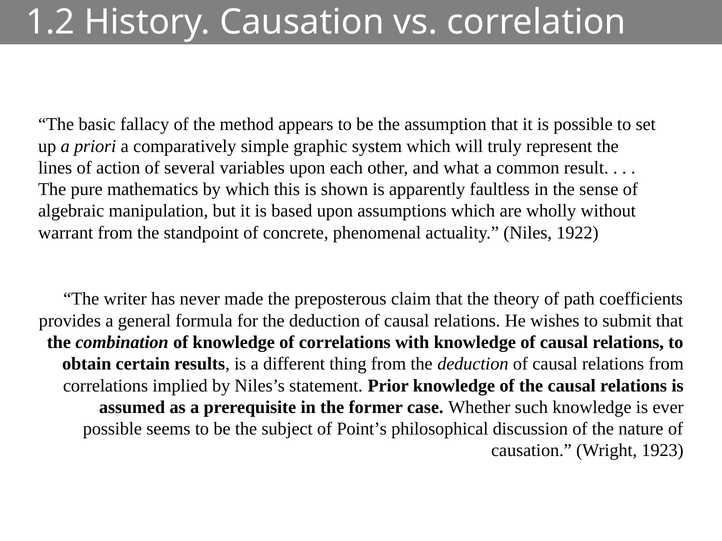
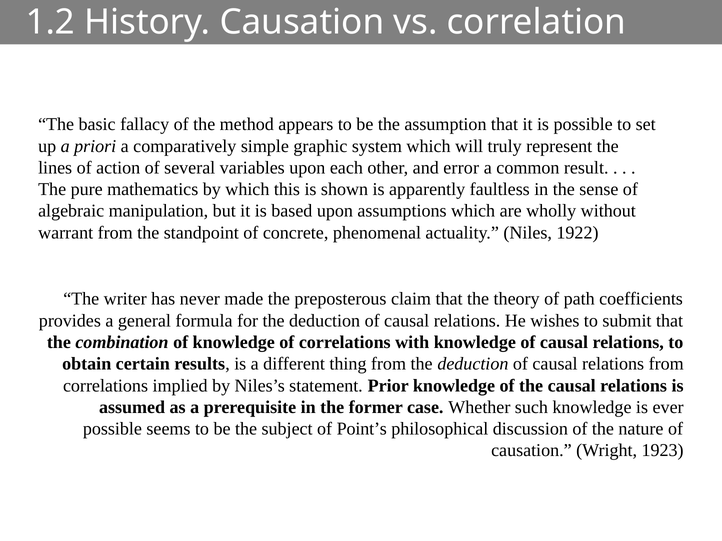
what: what -> error (461, 168)
